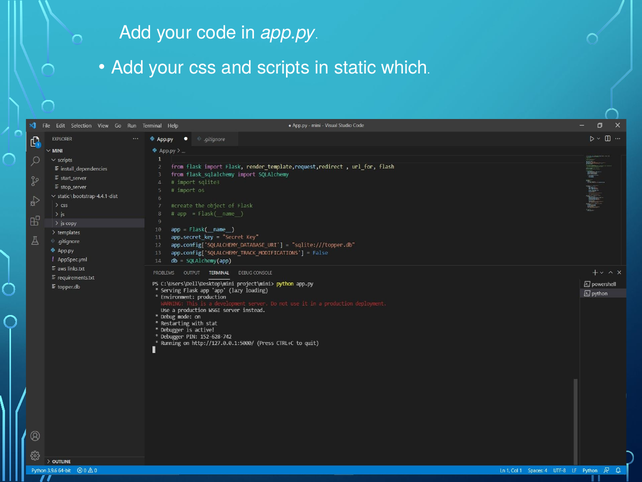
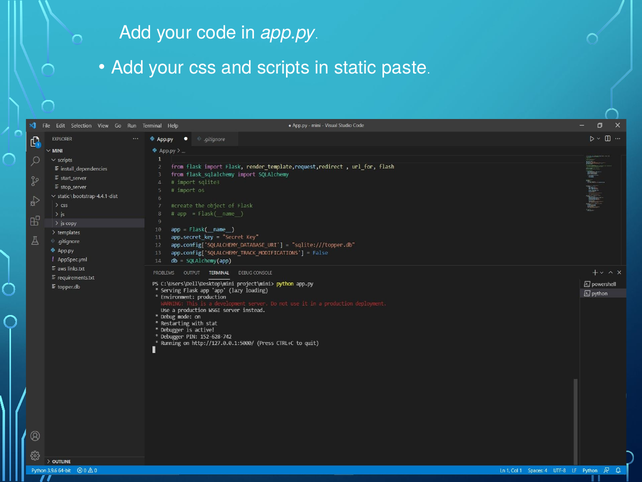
which: which -> paste (404, 68)
